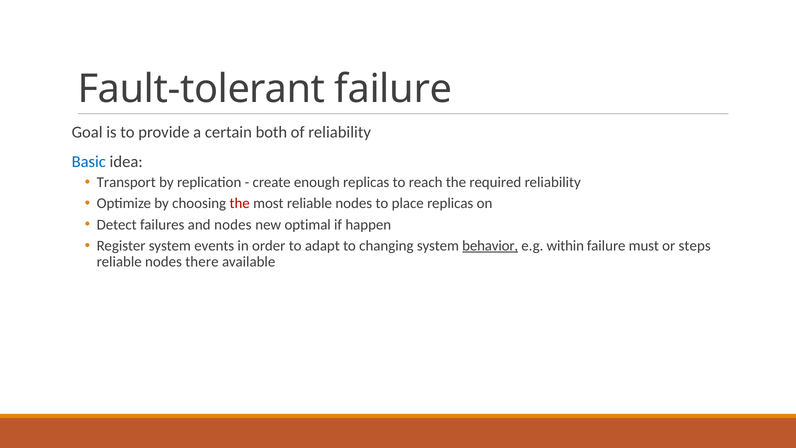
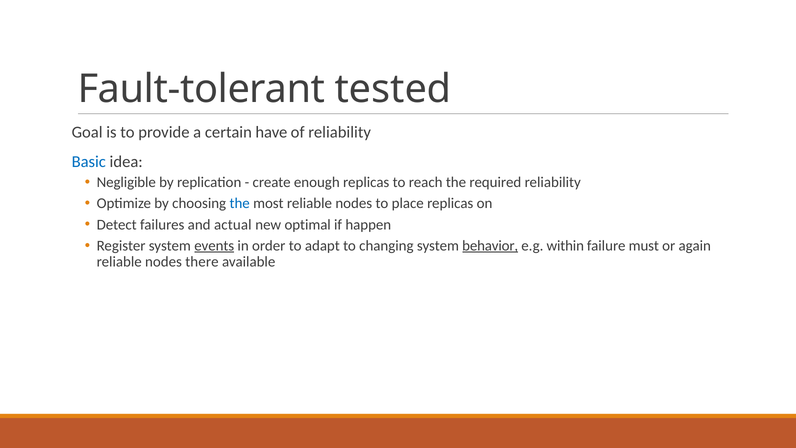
Fault-tolerant failure: failure -> tested (393, 89)
both: both -> have (271, 132)
Transport: Transport -> Negligible (126, 182)
the colour: red -> blue (240, 203)
and nodes: nodes -> actual (233, 224)
events underline: none -> present (214, 246)
steps: steps -> again (695, 246)
